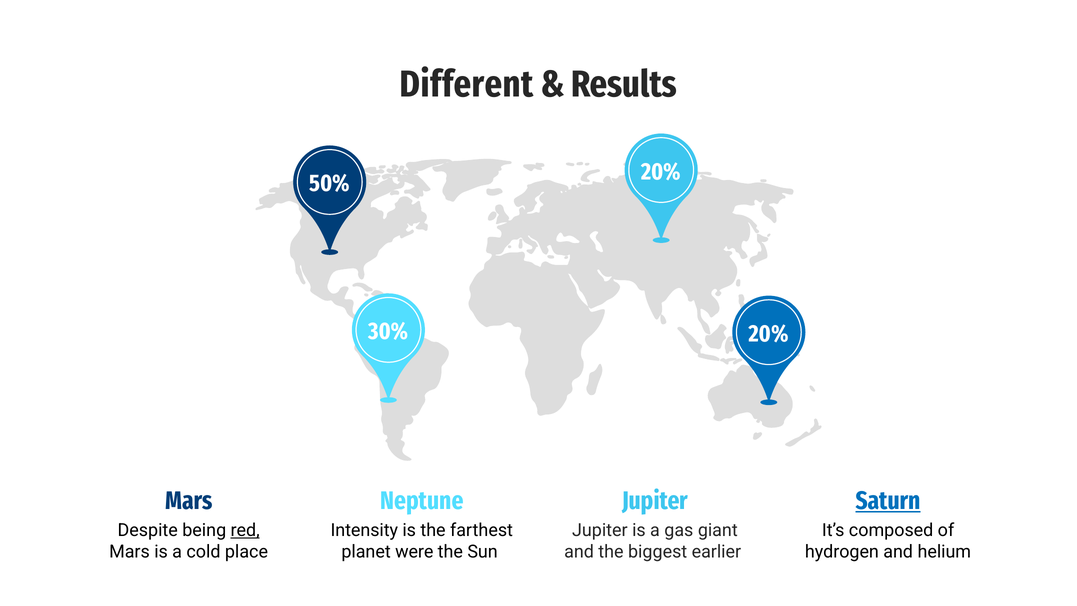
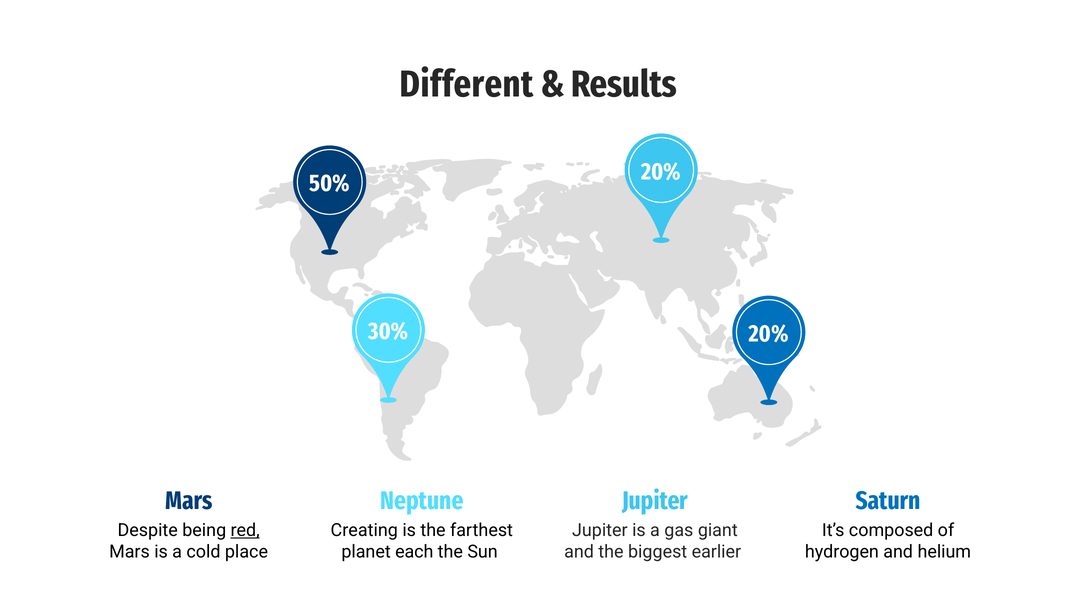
Saturn underline: present -> none (888, 500)
Intensity: Intensity -> Creating (364, 530)
were: were -> each (414, 552)
